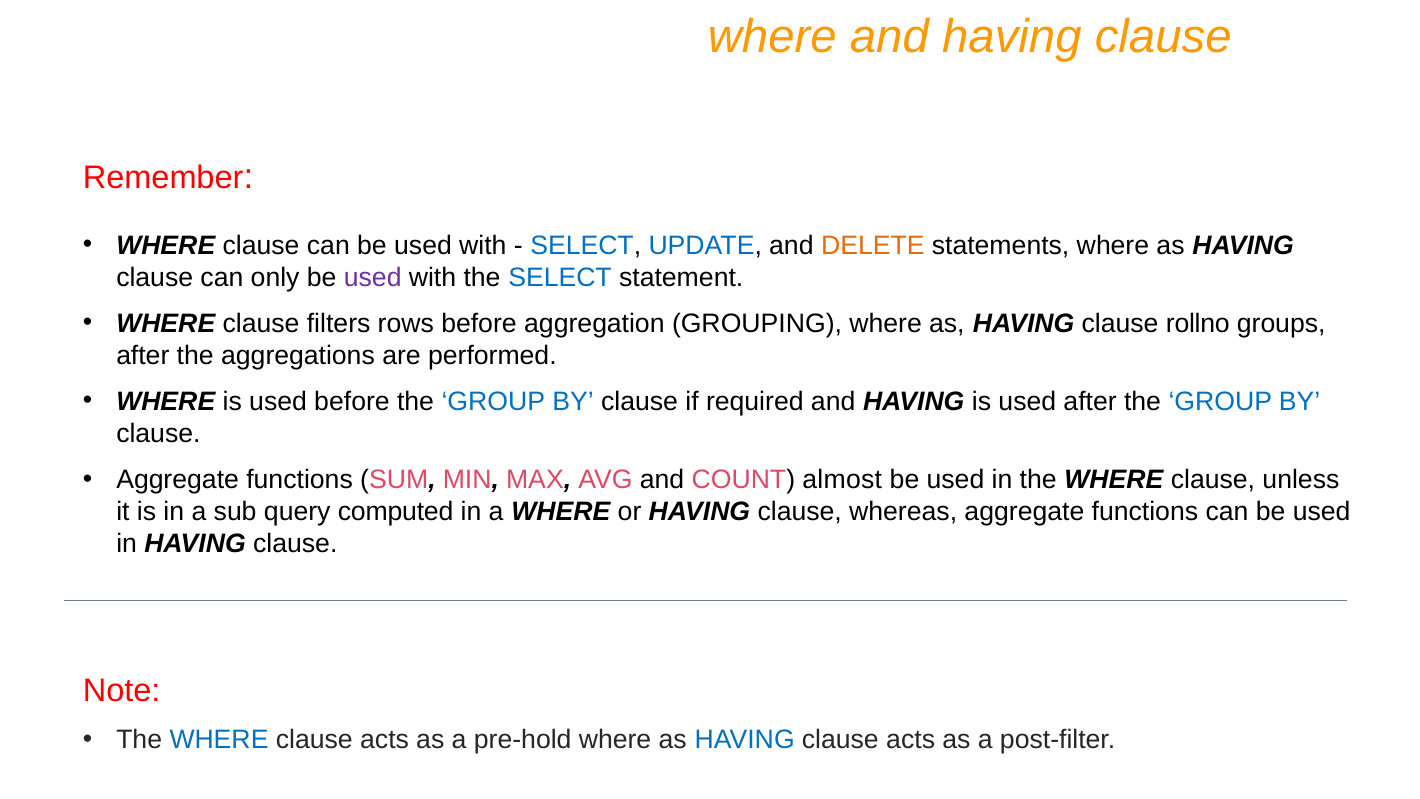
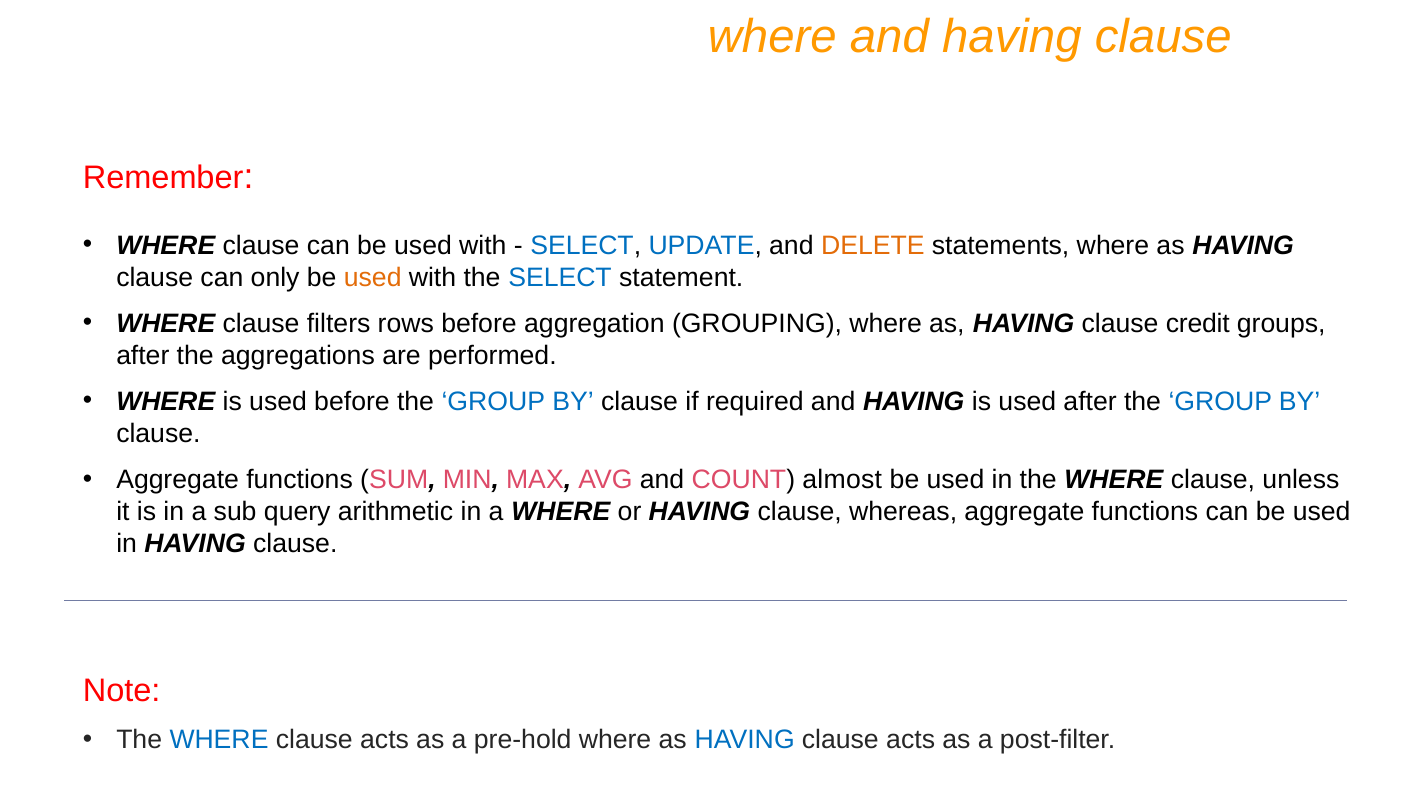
used colour: purple -> orange (373, 277)
rollno: rollno -> credit (1198, 323)
computed: computed -> arithmetic (396, 512)
